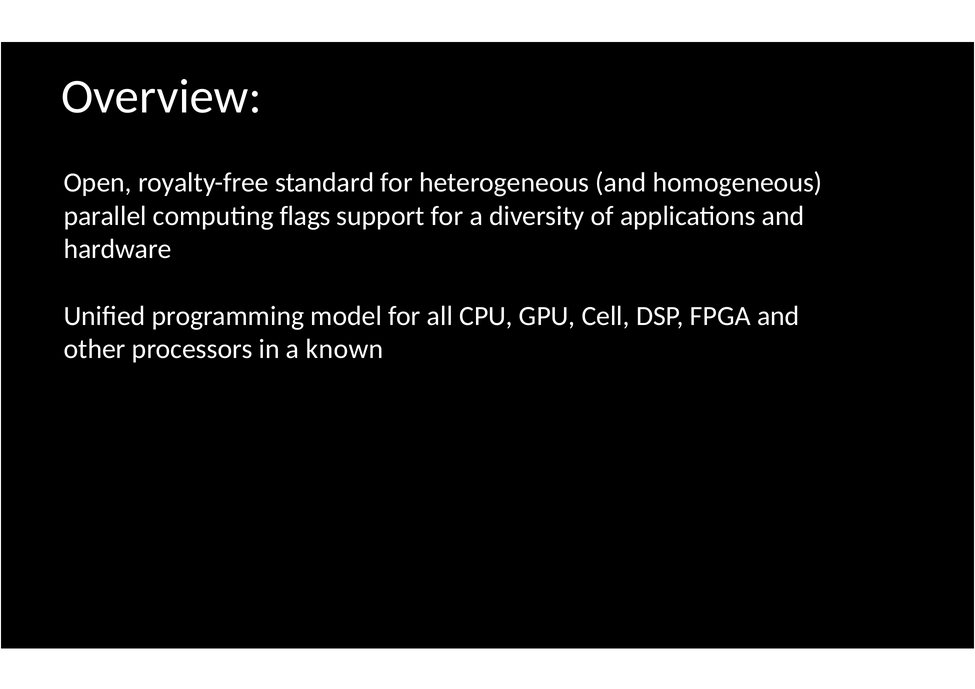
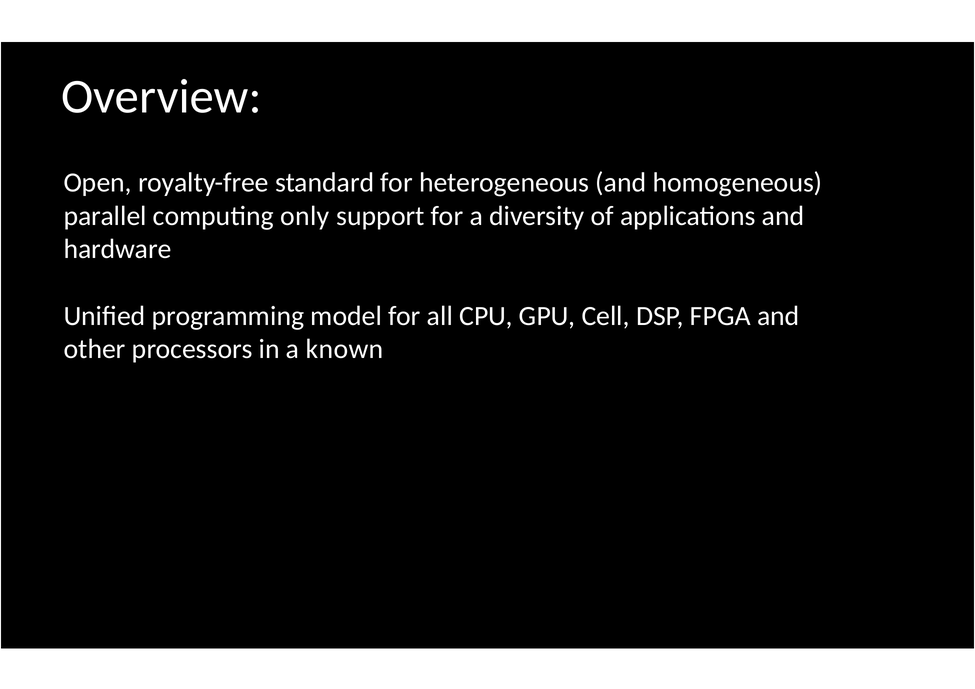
flags: flags -> only (305, 216)
